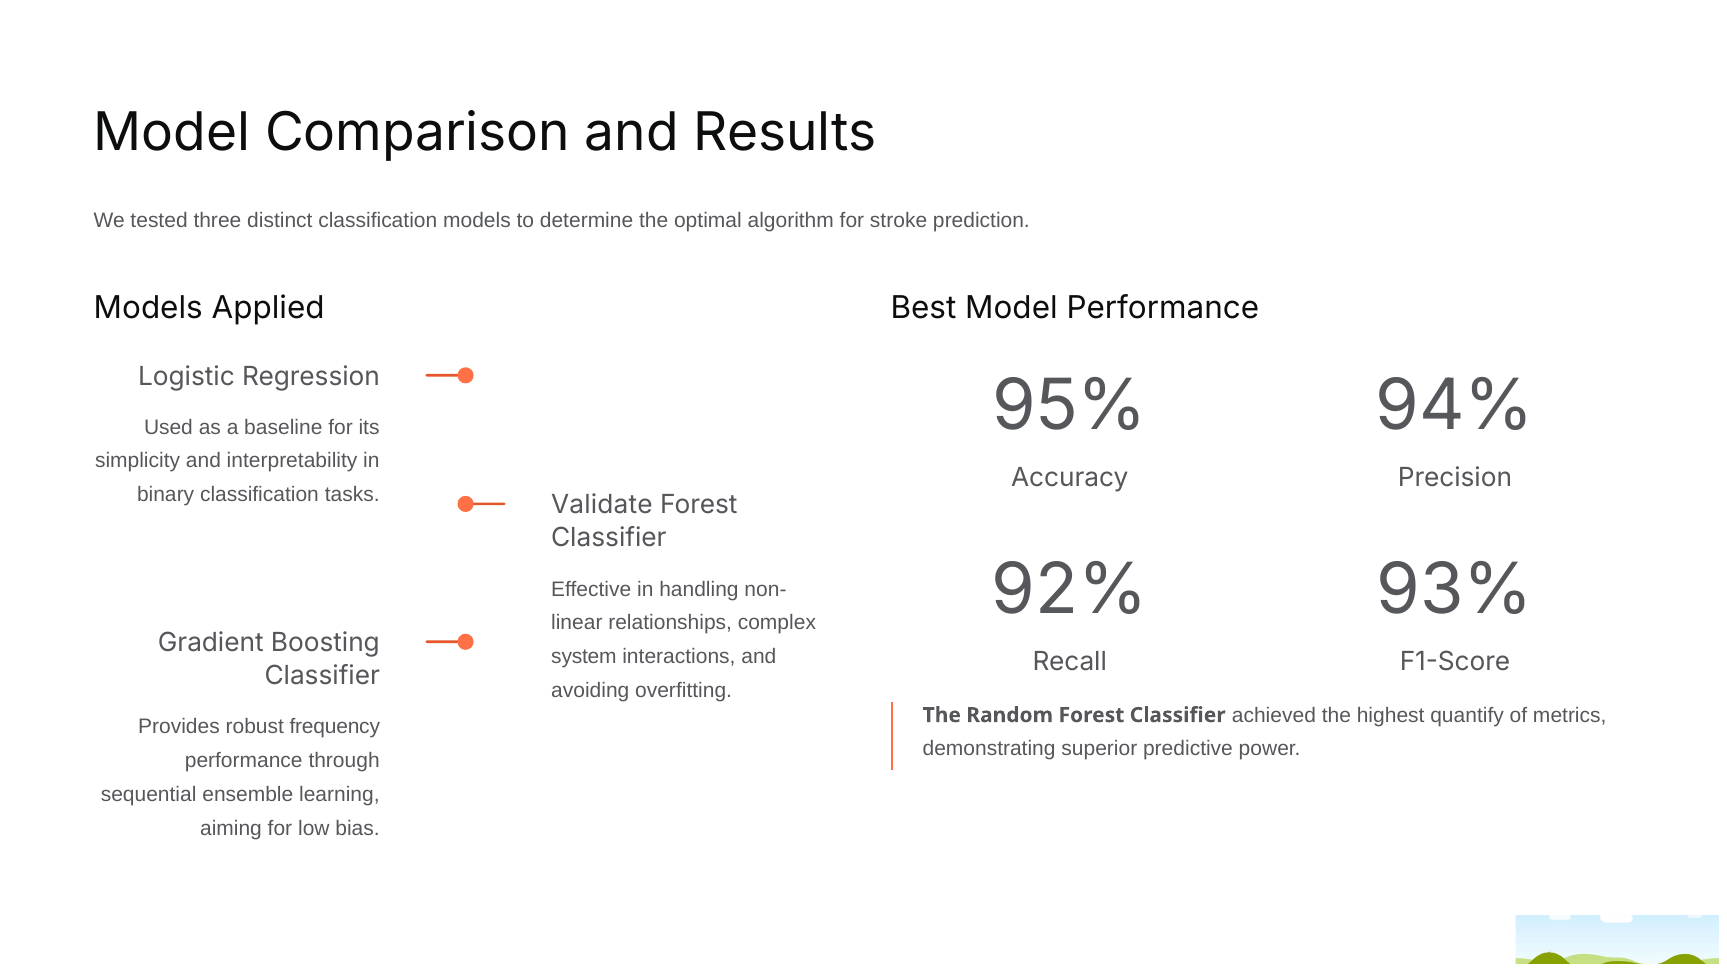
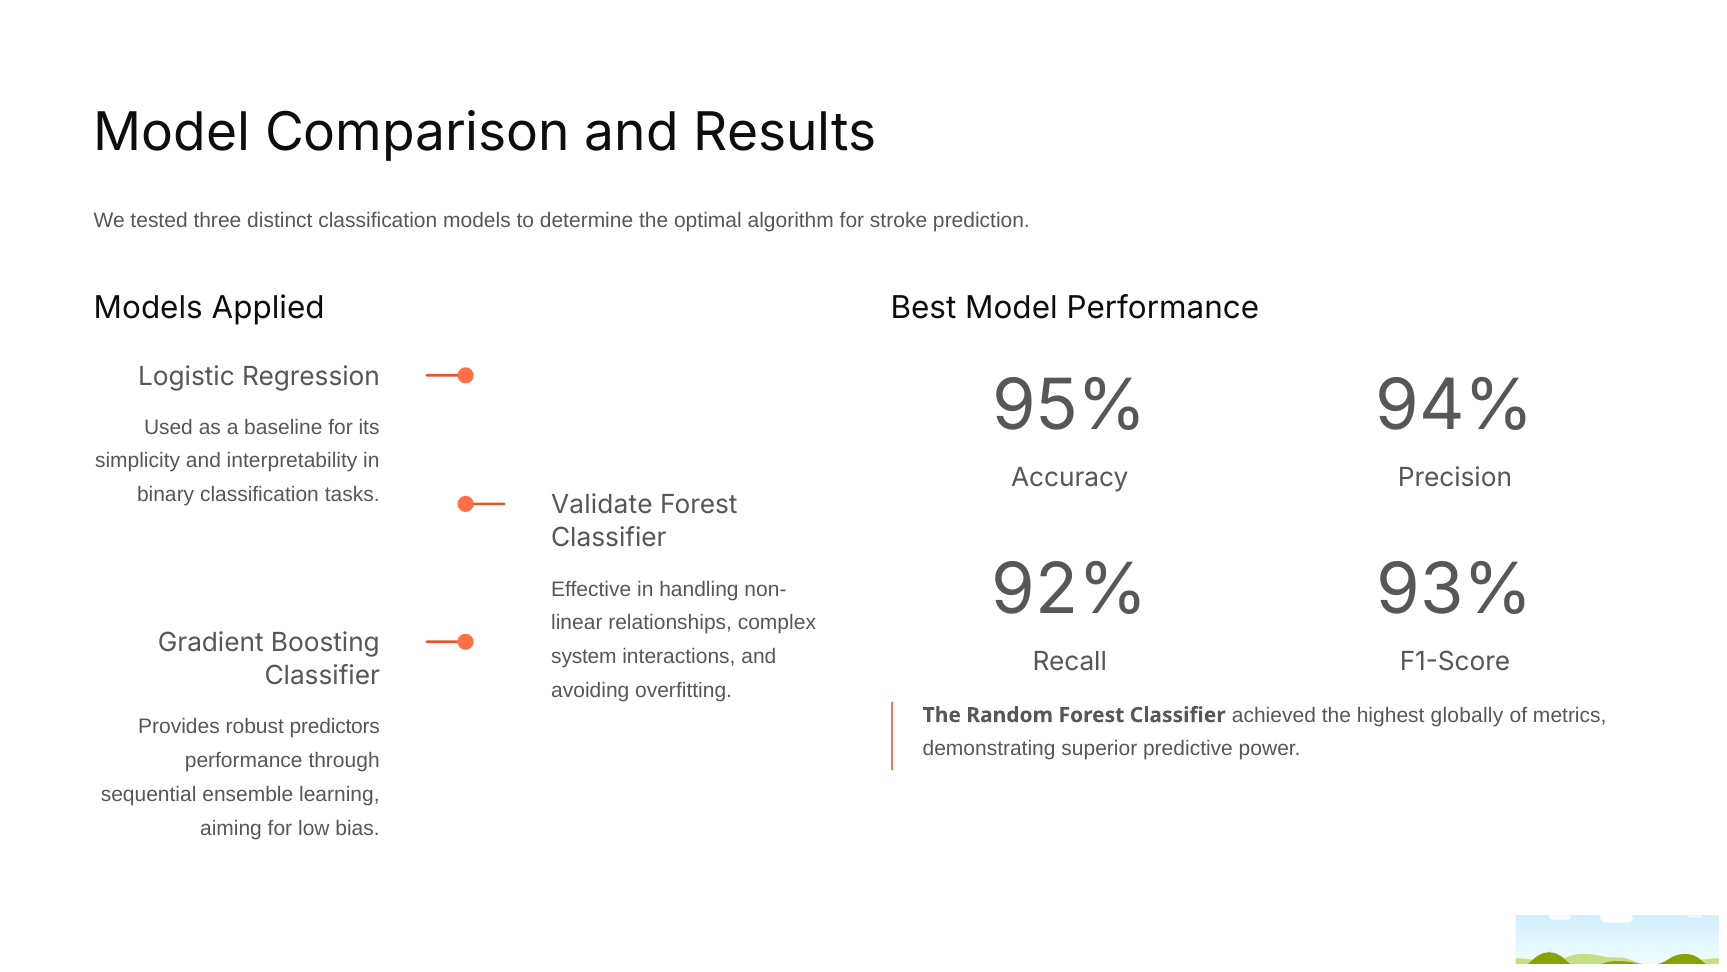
quantify: quantify -> globally (1467, 715)
frequency: frequency -> predictors (335, 727)
